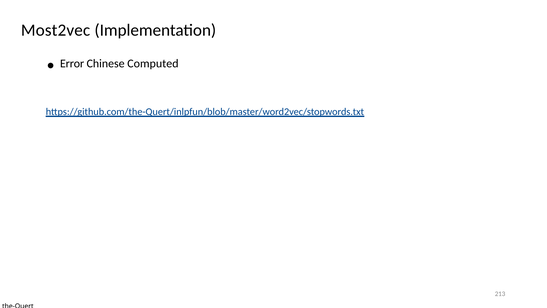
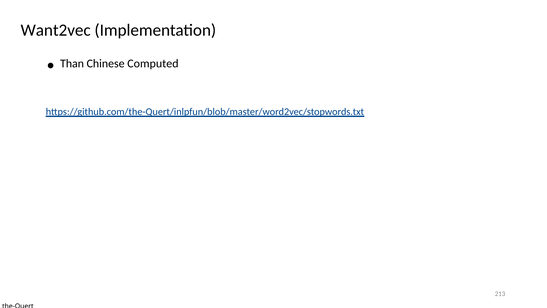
Most2vec: Most2vec -> Want2vec (56, 30)
Error: Error -> Than (72, 63)
